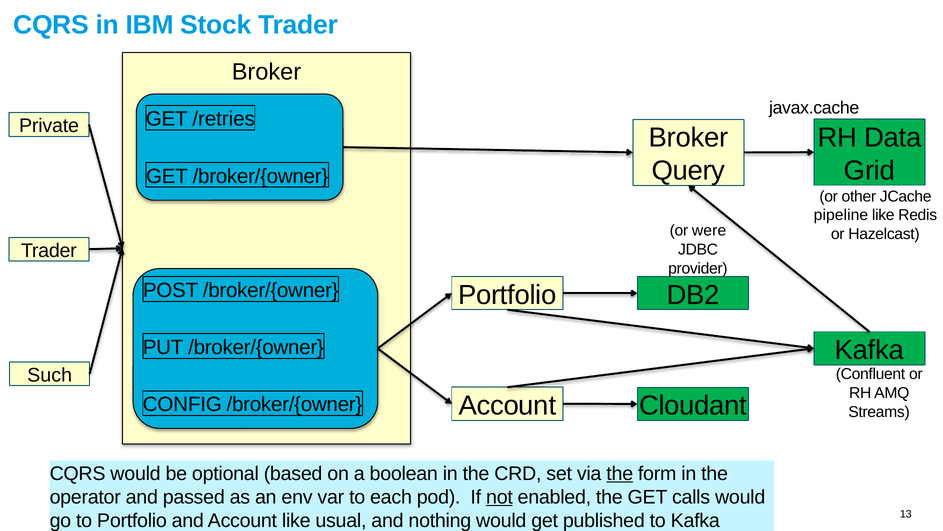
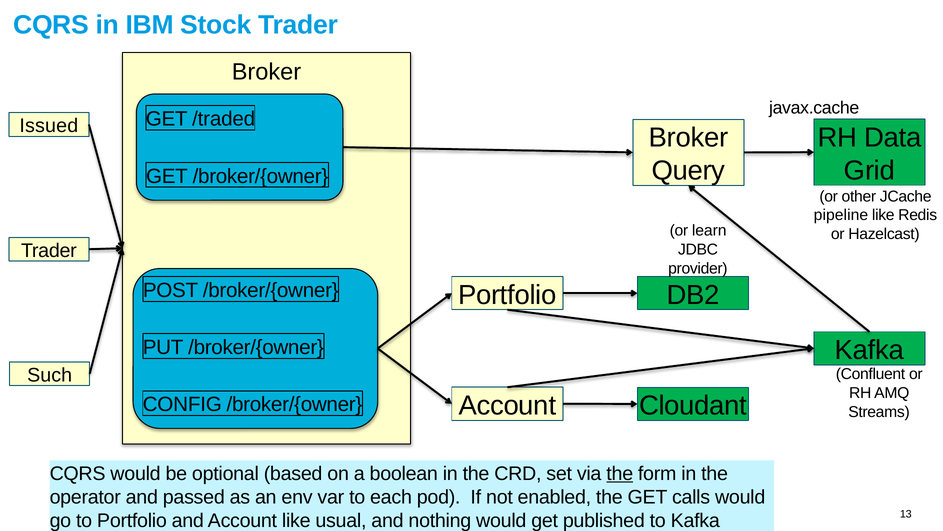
/retries: /retries -> /traded (224, 119)
Private: Private -> Issued (49, 126)
were: were -> learn (709, 231)
not underline: present -> none (499, 497)
